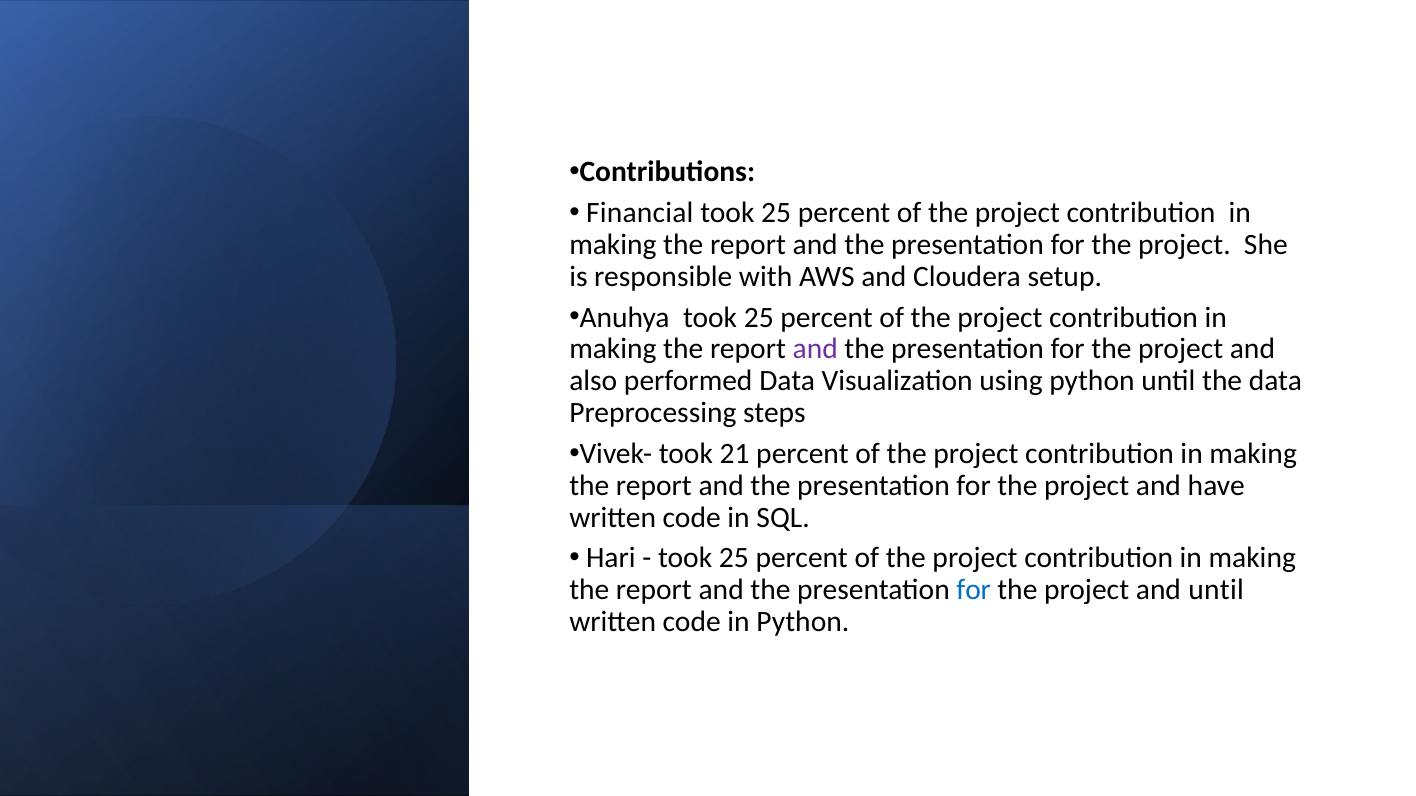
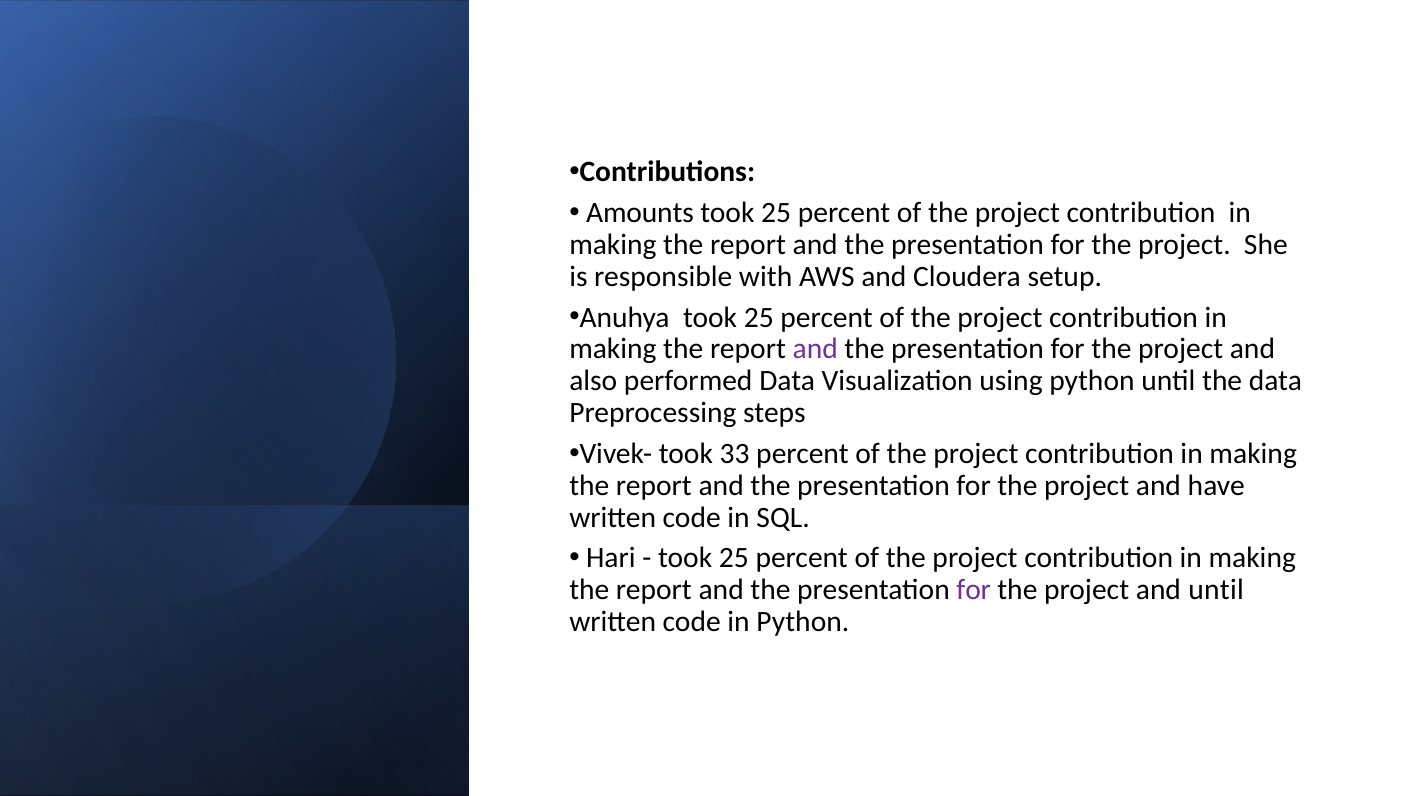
Financial: Financial -> Amounts (640, 213)
21: 21 -> 33 (735, 454)
for colour: blue -> purple (974, 590)
